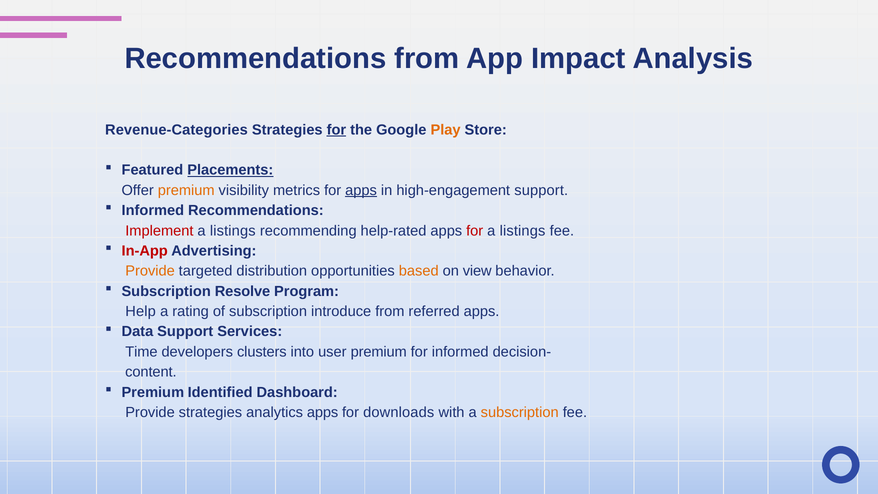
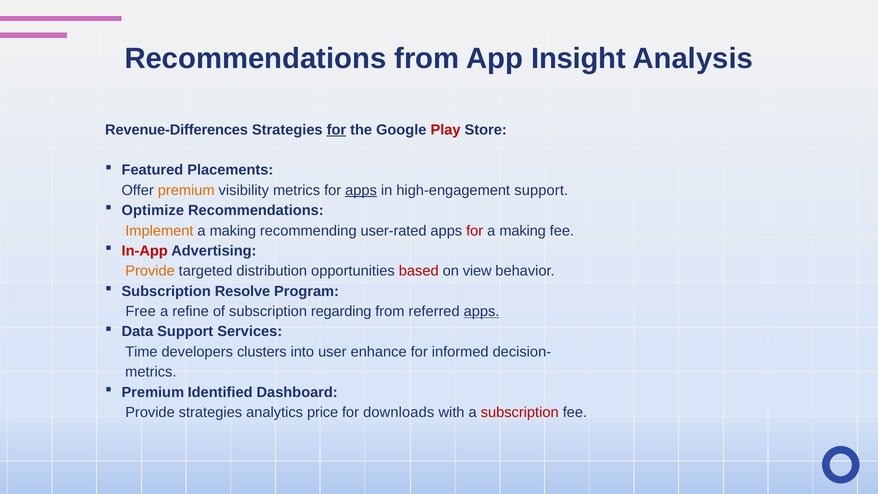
Impact: Impact -> Insight (579, 59)
Revenue-Categories: Revenue-Categories -> Revenue-Differences (177, 130)
Play colour: orange -> red (446, 130)
Placements underline: present -> none (230, 170)
Informed: Informed -> Optimize (153, 210)
Implement colour: red -> orange (159, 231)
listings: listings -> making (233, 231)
help-rated: help-rated -> user-rated (394, 231)
listings: listings -> making (523, 231)
based colour: orange -> red (419, 271)
Help: Help -> Free (141, 311)
rating: rating -> refine (191, 311)
introduce: introduce -> regarding (341, 311)
apps underline: none -> present (482, 311)
user premium: premium -> enhance (379, 352)
content: content -> metrics (151, 372)
analytics apps: apps -> price (323, 412)
subscription colour: orange -> red (520, 412)
